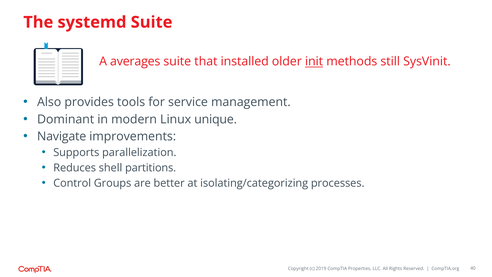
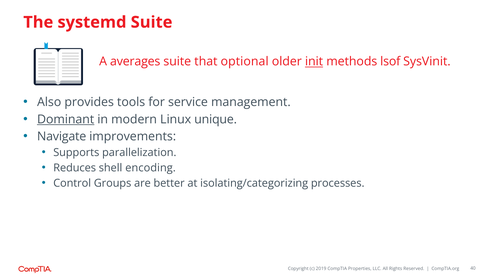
installed: installed -> optional (245, 62)
still: still -> lsof (390, 62)
Dominant underline: none -> present (66, 119)
partitions: partitions -> encoding (151, 168)
